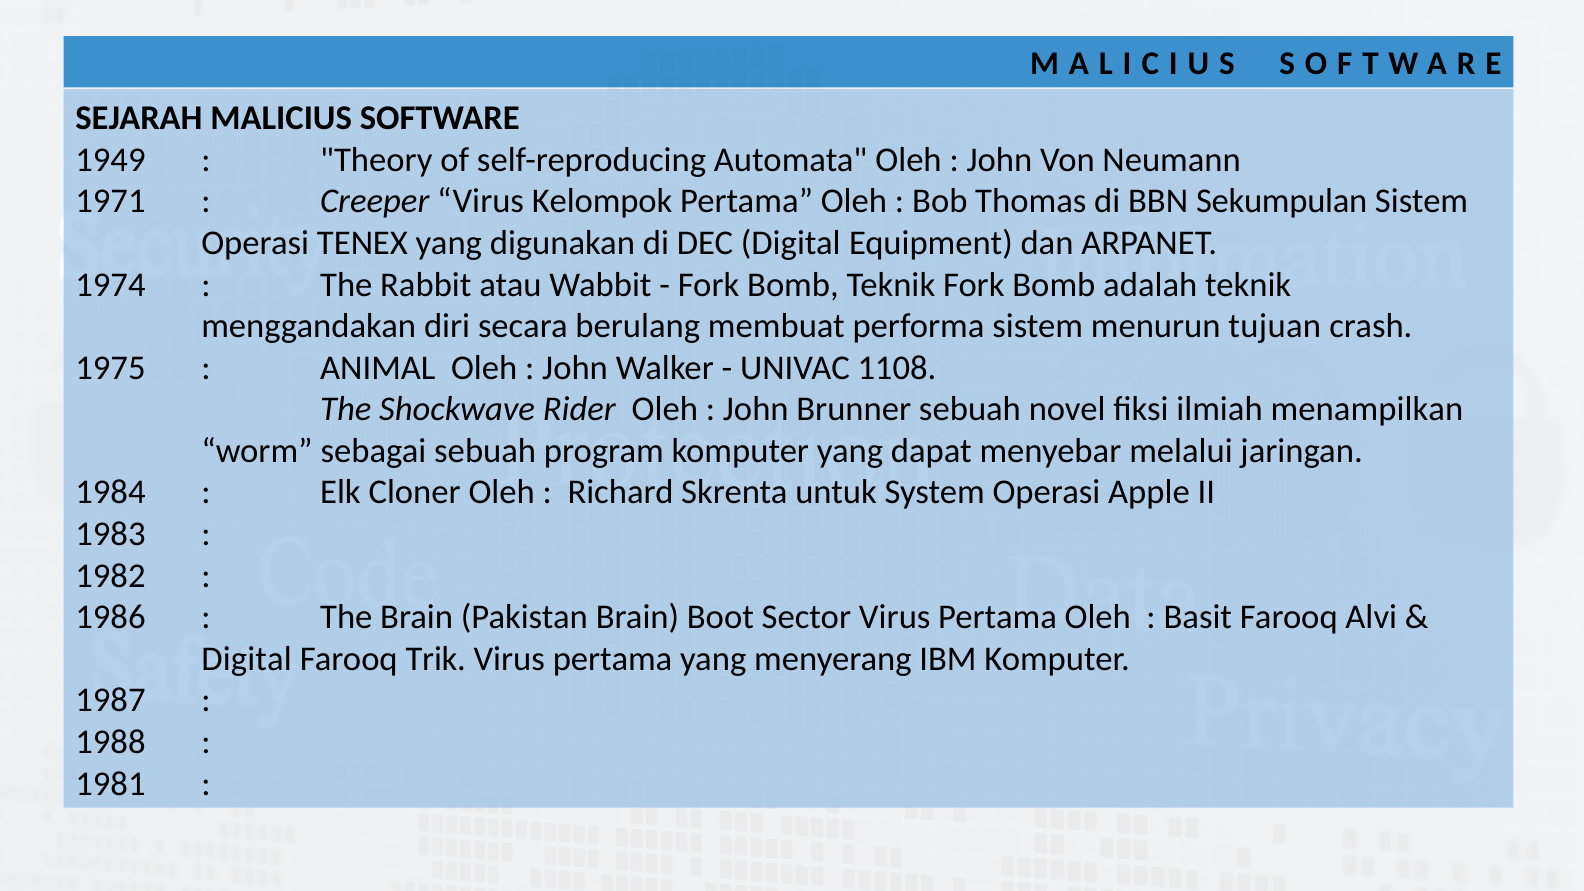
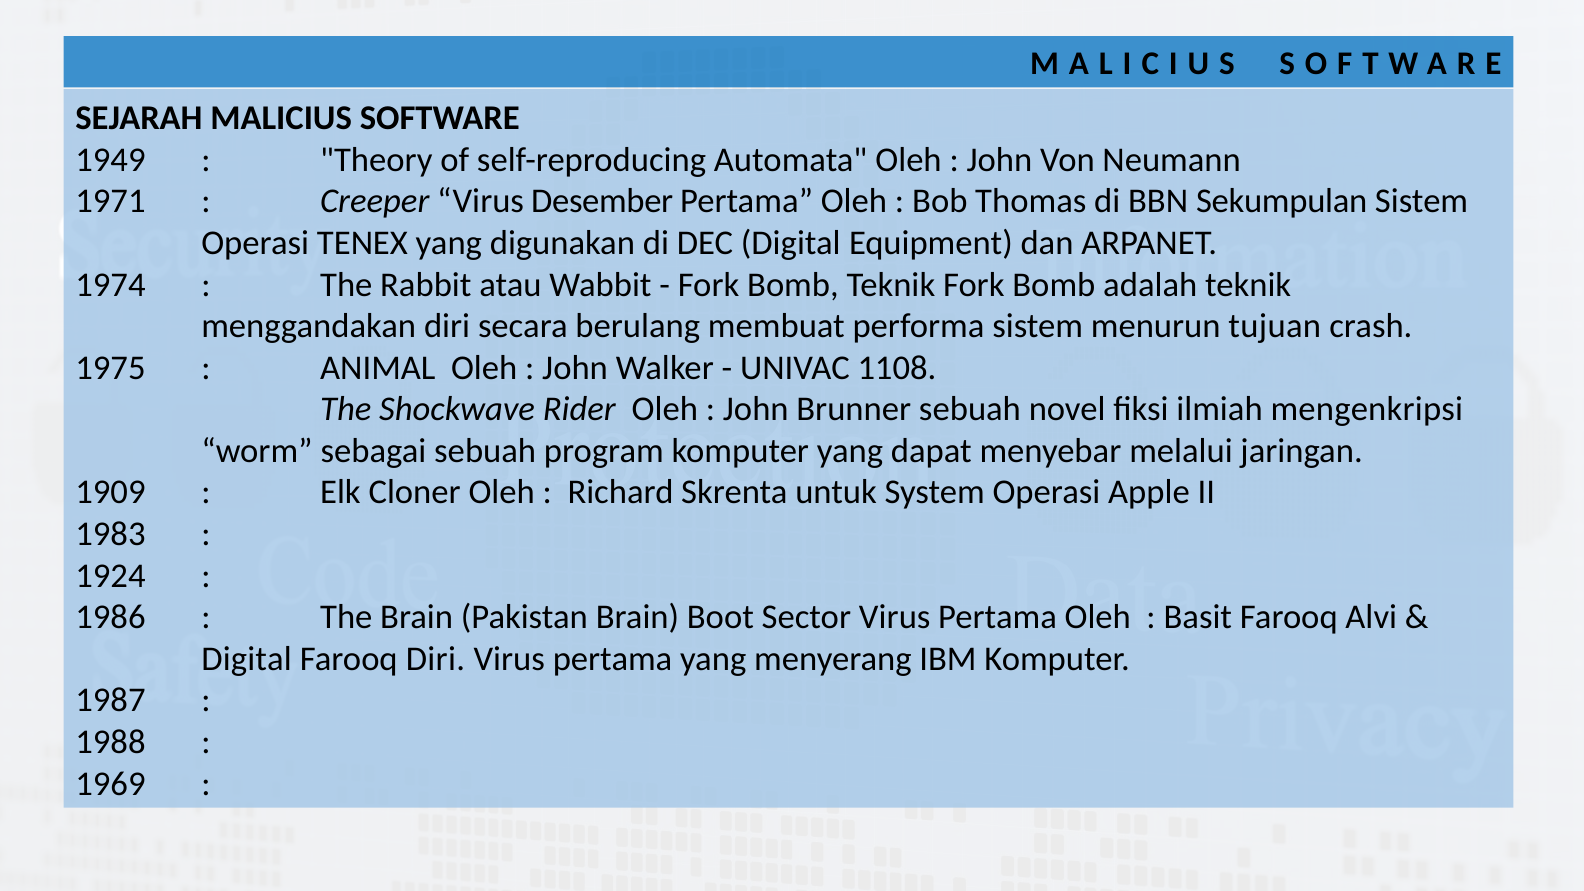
Kelompok: Kelompok -> Desember (602, 201)
menampilkan: menampilkan -> mengenkripsi (1367, 409)
1984: 1984 -> 1909 (110, 493)
1982: 1982 -> 1924 (110, 576)
Farooq Trik: Trik -> Diri (435, 659)
1981: 1981 -> 1969 (110, 784)
